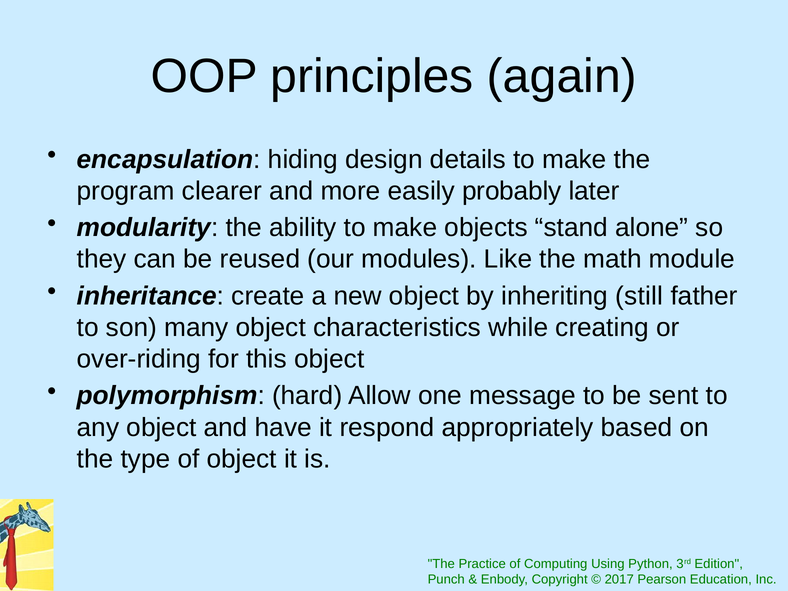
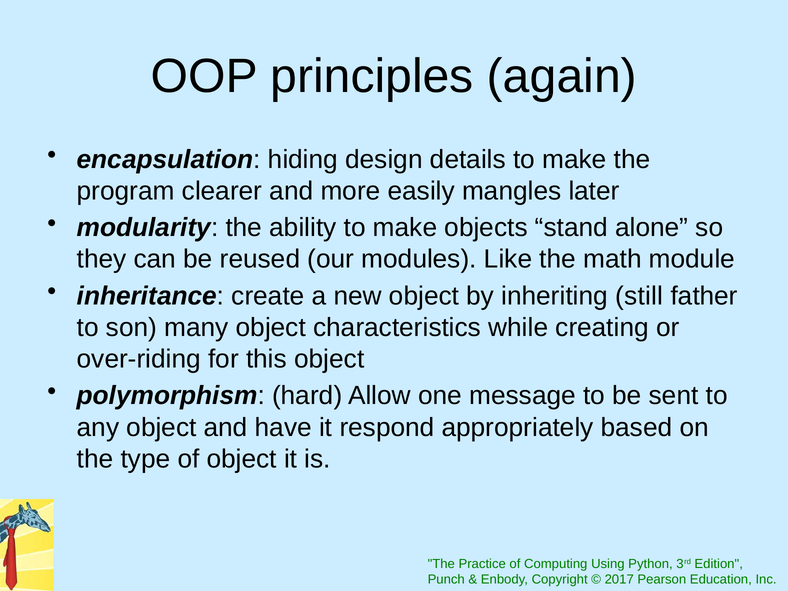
probably: probably -> mangles (512, 191)
